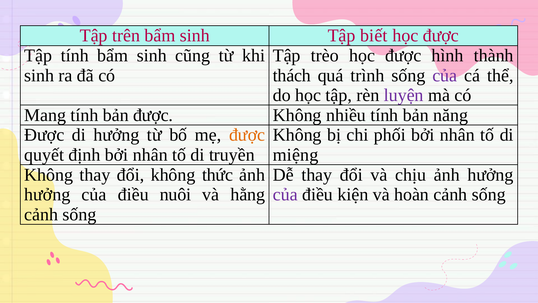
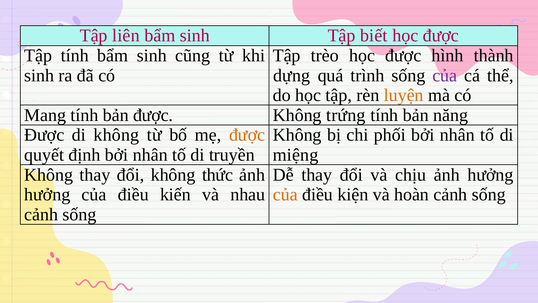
trên: trên -> liên (126, 36)
thách: thách -> dựng (292, 75)
luyện colour: purple -> orange (404, 95)
nhiều: nhiều -> trứng (346, 115)
di hưởng: hưởng -> không (116, 135)
nuôi: nuôi -> kiến (175, 194)
hằng: hằng -> nhau (248, 194)
của colour: purple -> orange (285, 194)
